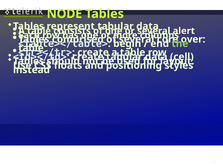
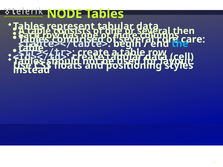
alert: alert -> then (184, 31)
over: over -> care (193, 39)
the colour: light green -> light blue (180, 44)
